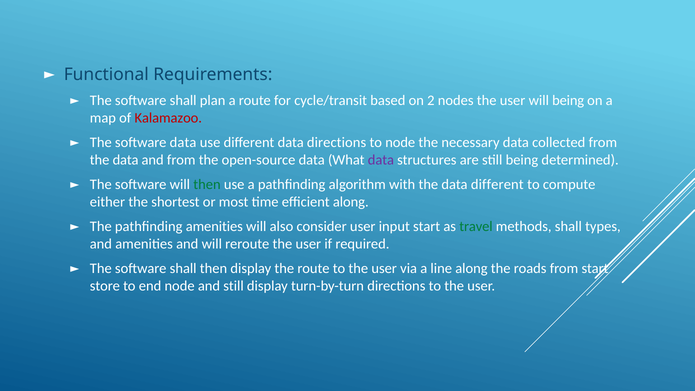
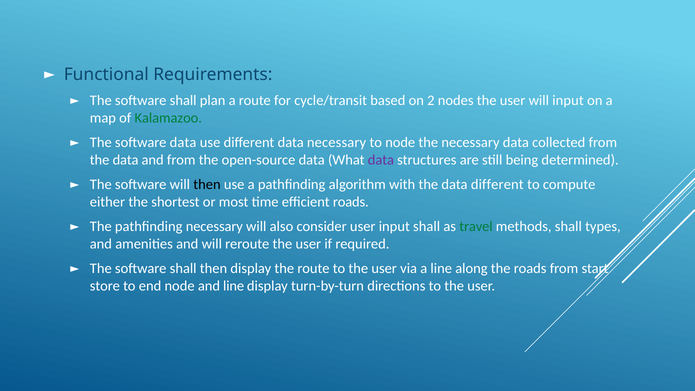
will being: being -> input (568, 101)
Kalamazoo colour: red -> green (168, 118)
data directions: directions -> necessary (337, 143)
then colour: green -> black (207, 185)
efficient along: along -> roads (351, 202)
pathfinding amenities: amenities -> necessary (214, 227)
input start: start -> shall (427, 227)
and still: still -> line (234, 286)
